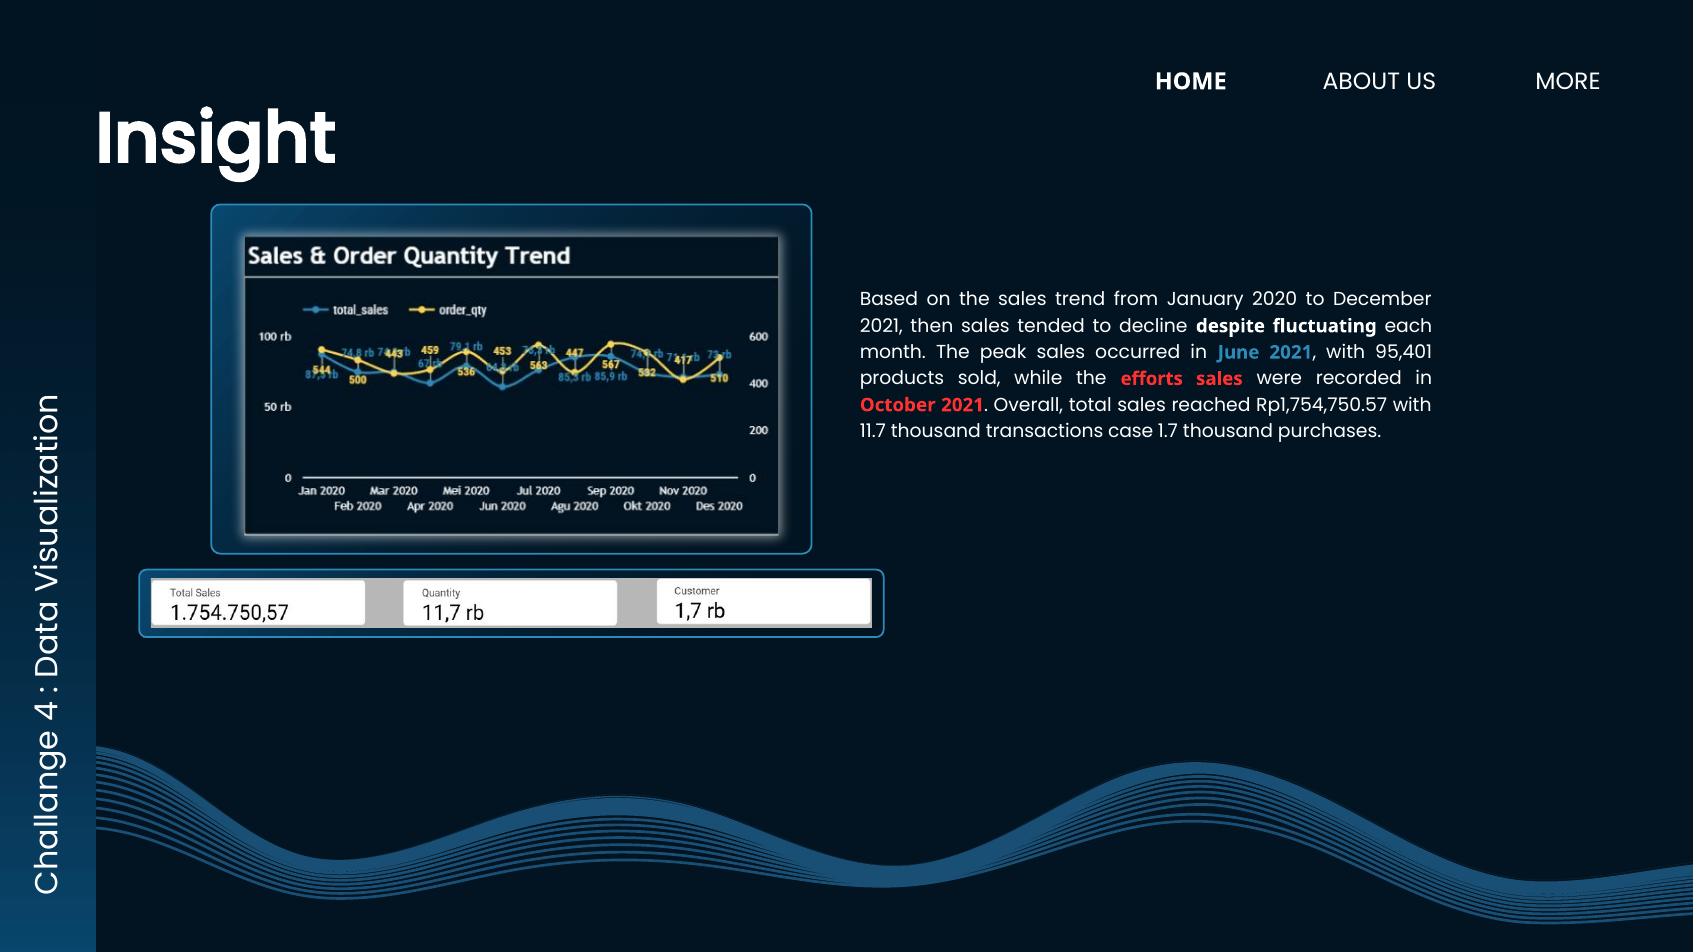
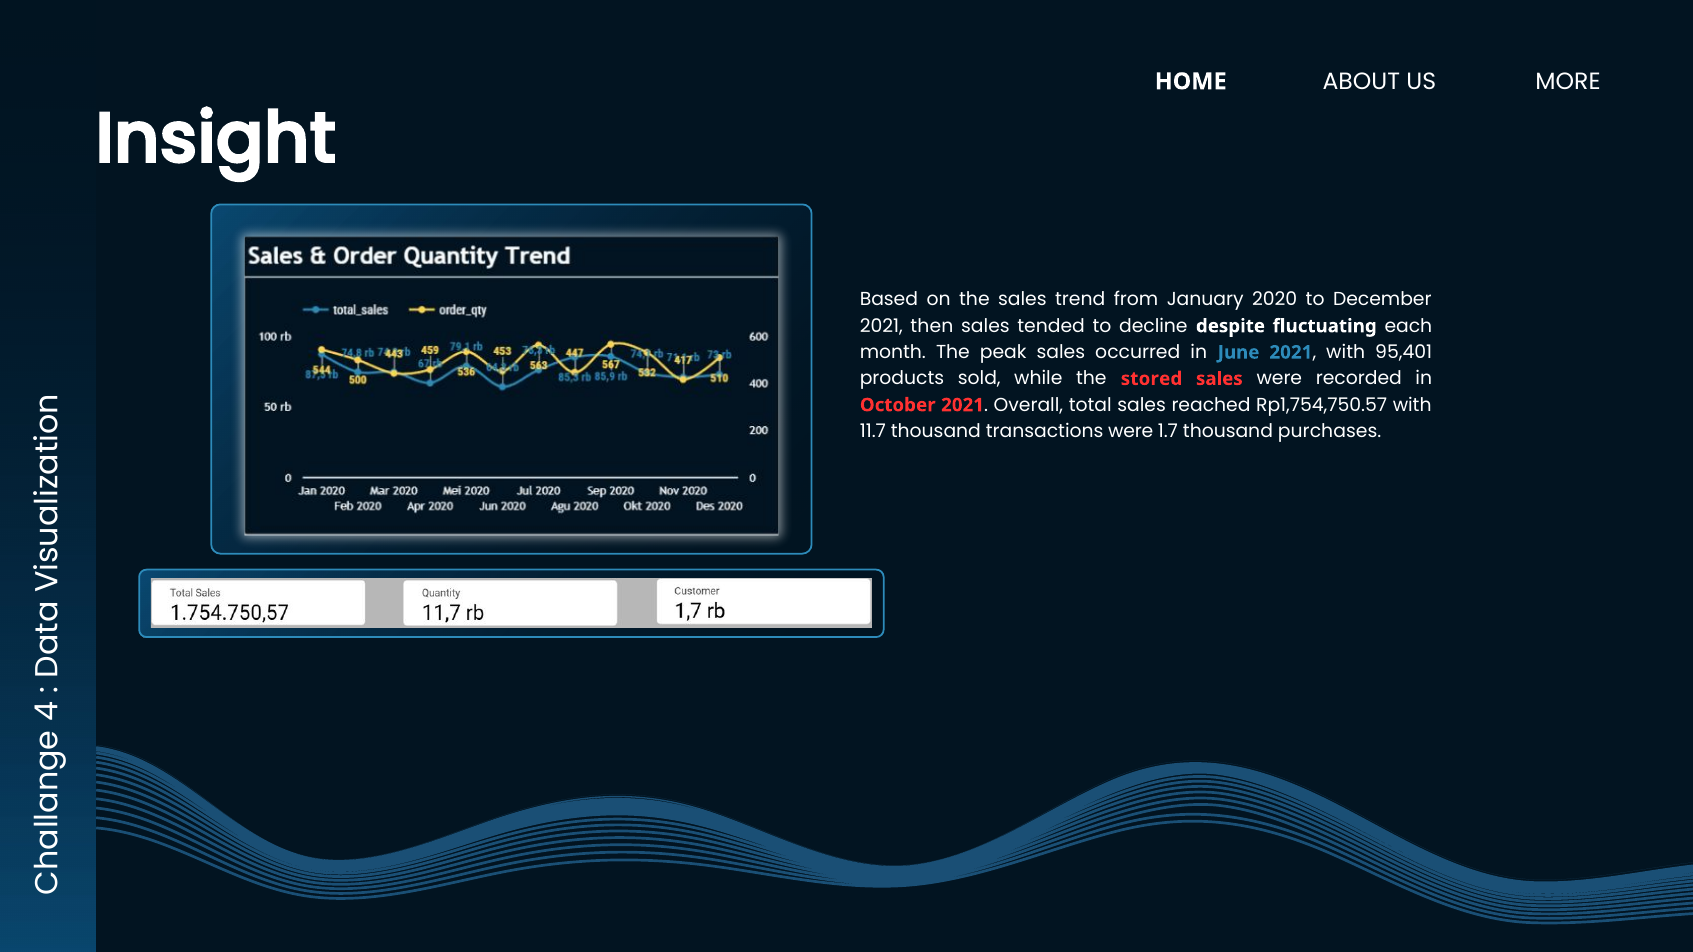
efforts: efforts -> stored (1151, 379)
transactions case: case -> were (1131, 432)
